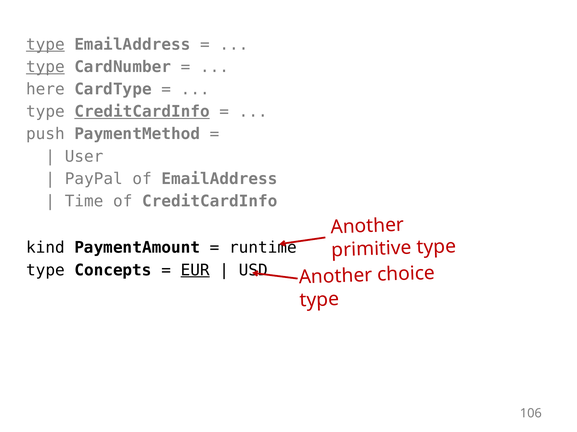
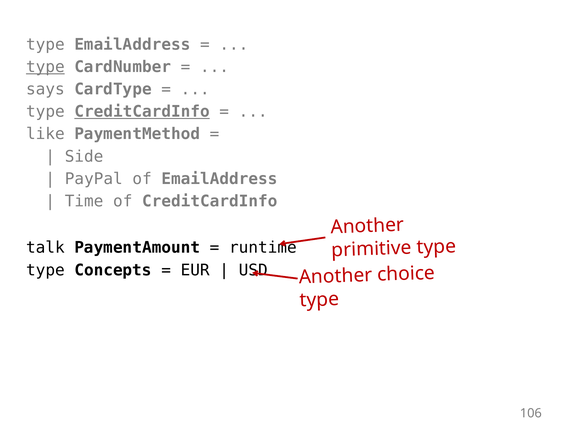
type underline: present -> none (45, 44)
here: here -> says (45, 89)
push: push -> like (45, 134)
User: User -> Side (84, 157)
kind: kind -> talk (45, 248)
EUR underline: present -> none (195, 271)
